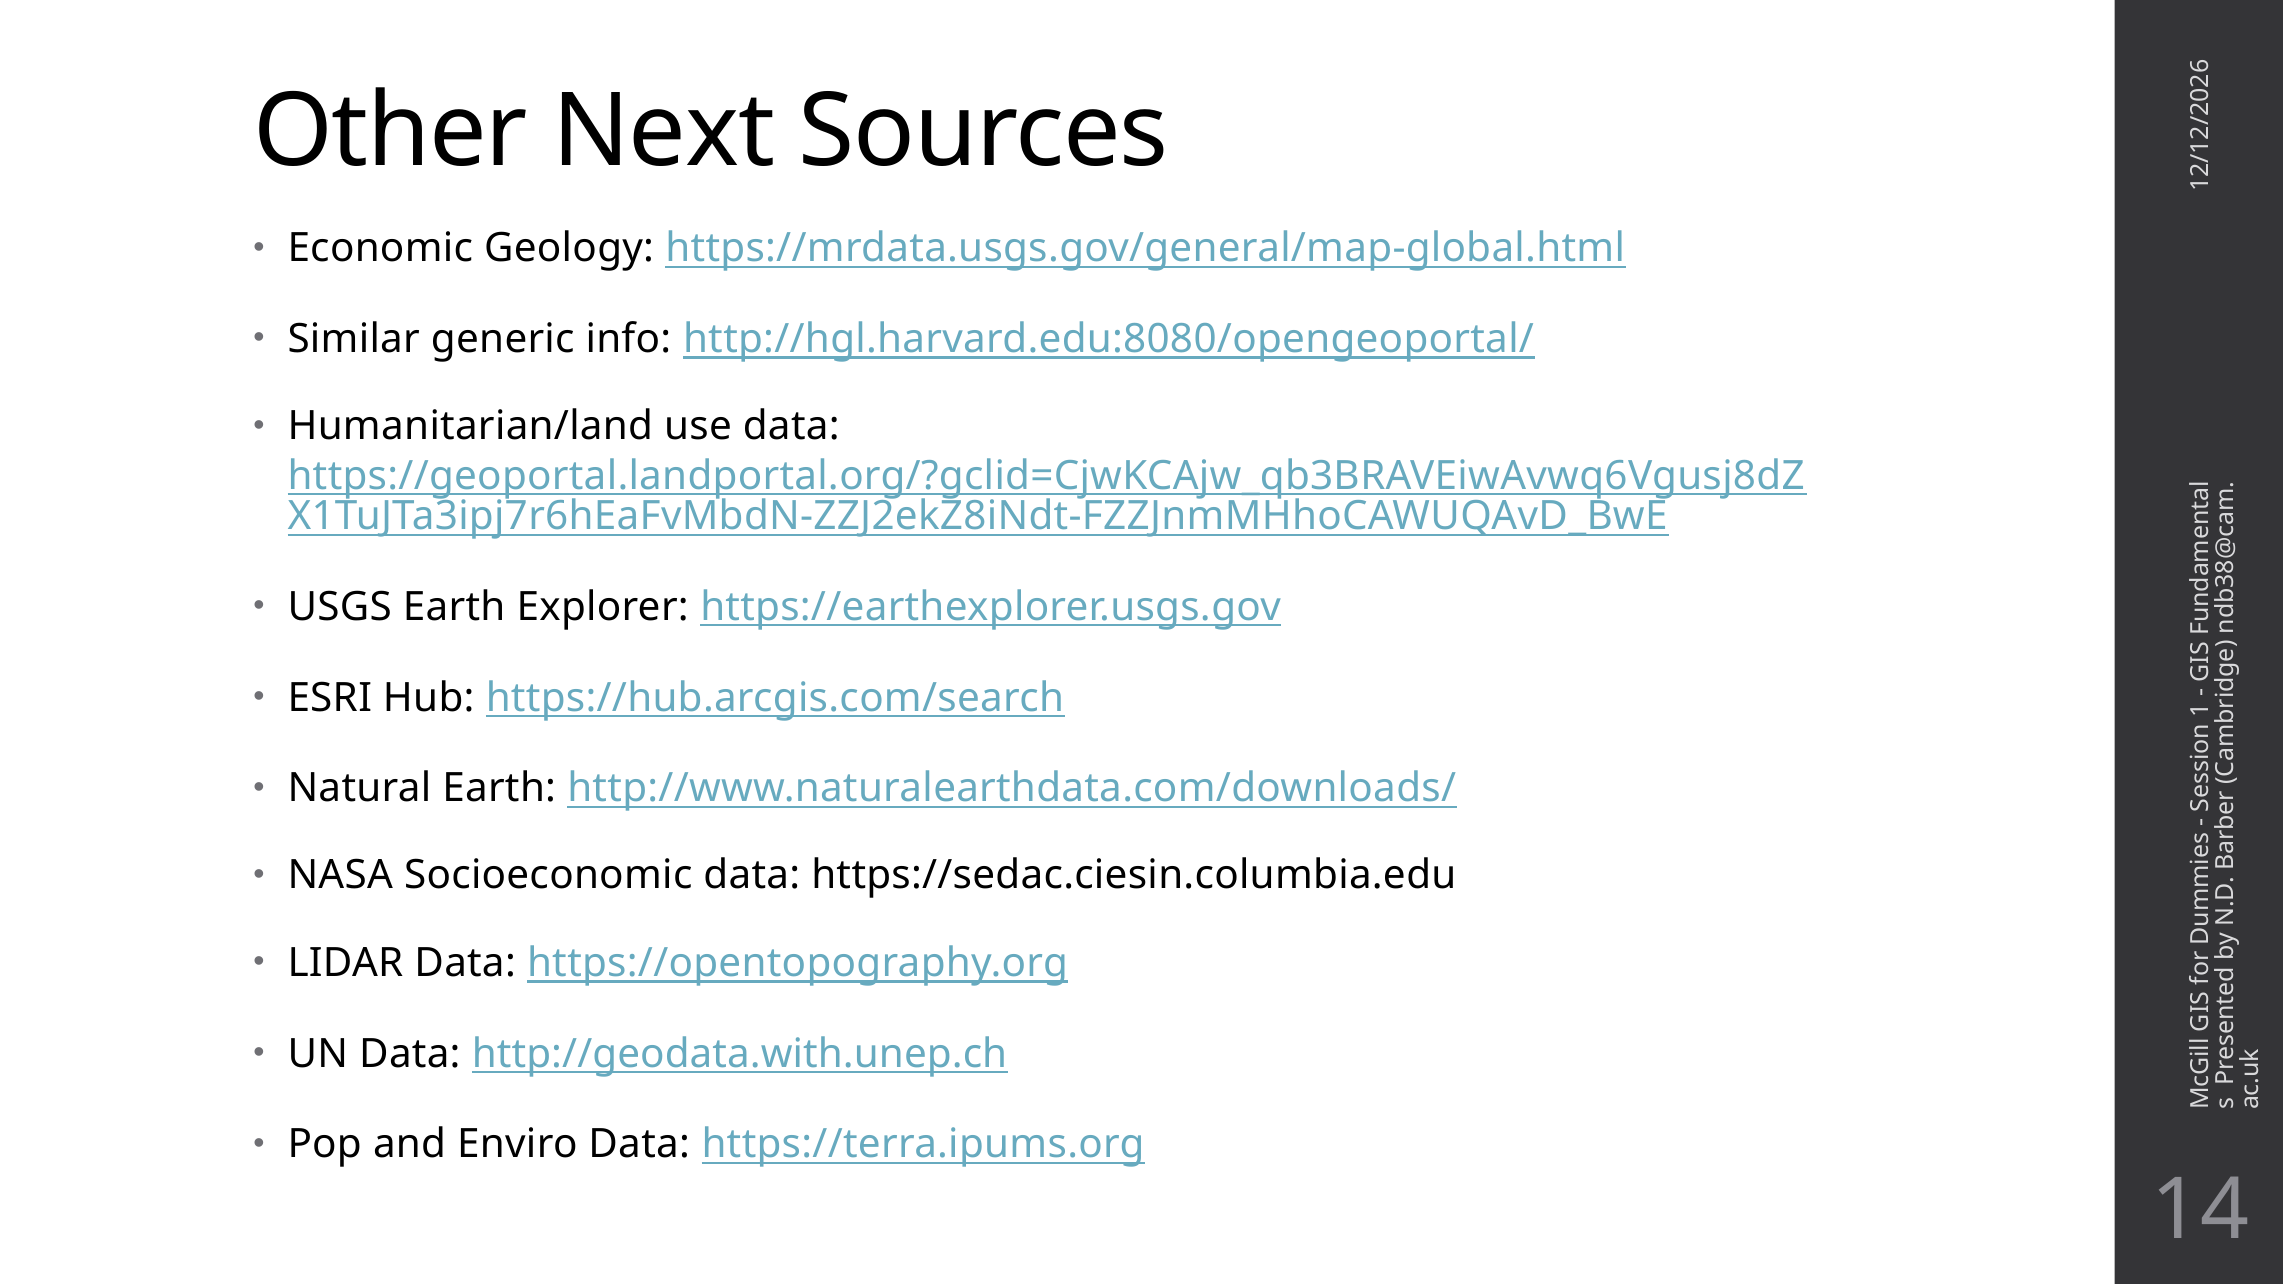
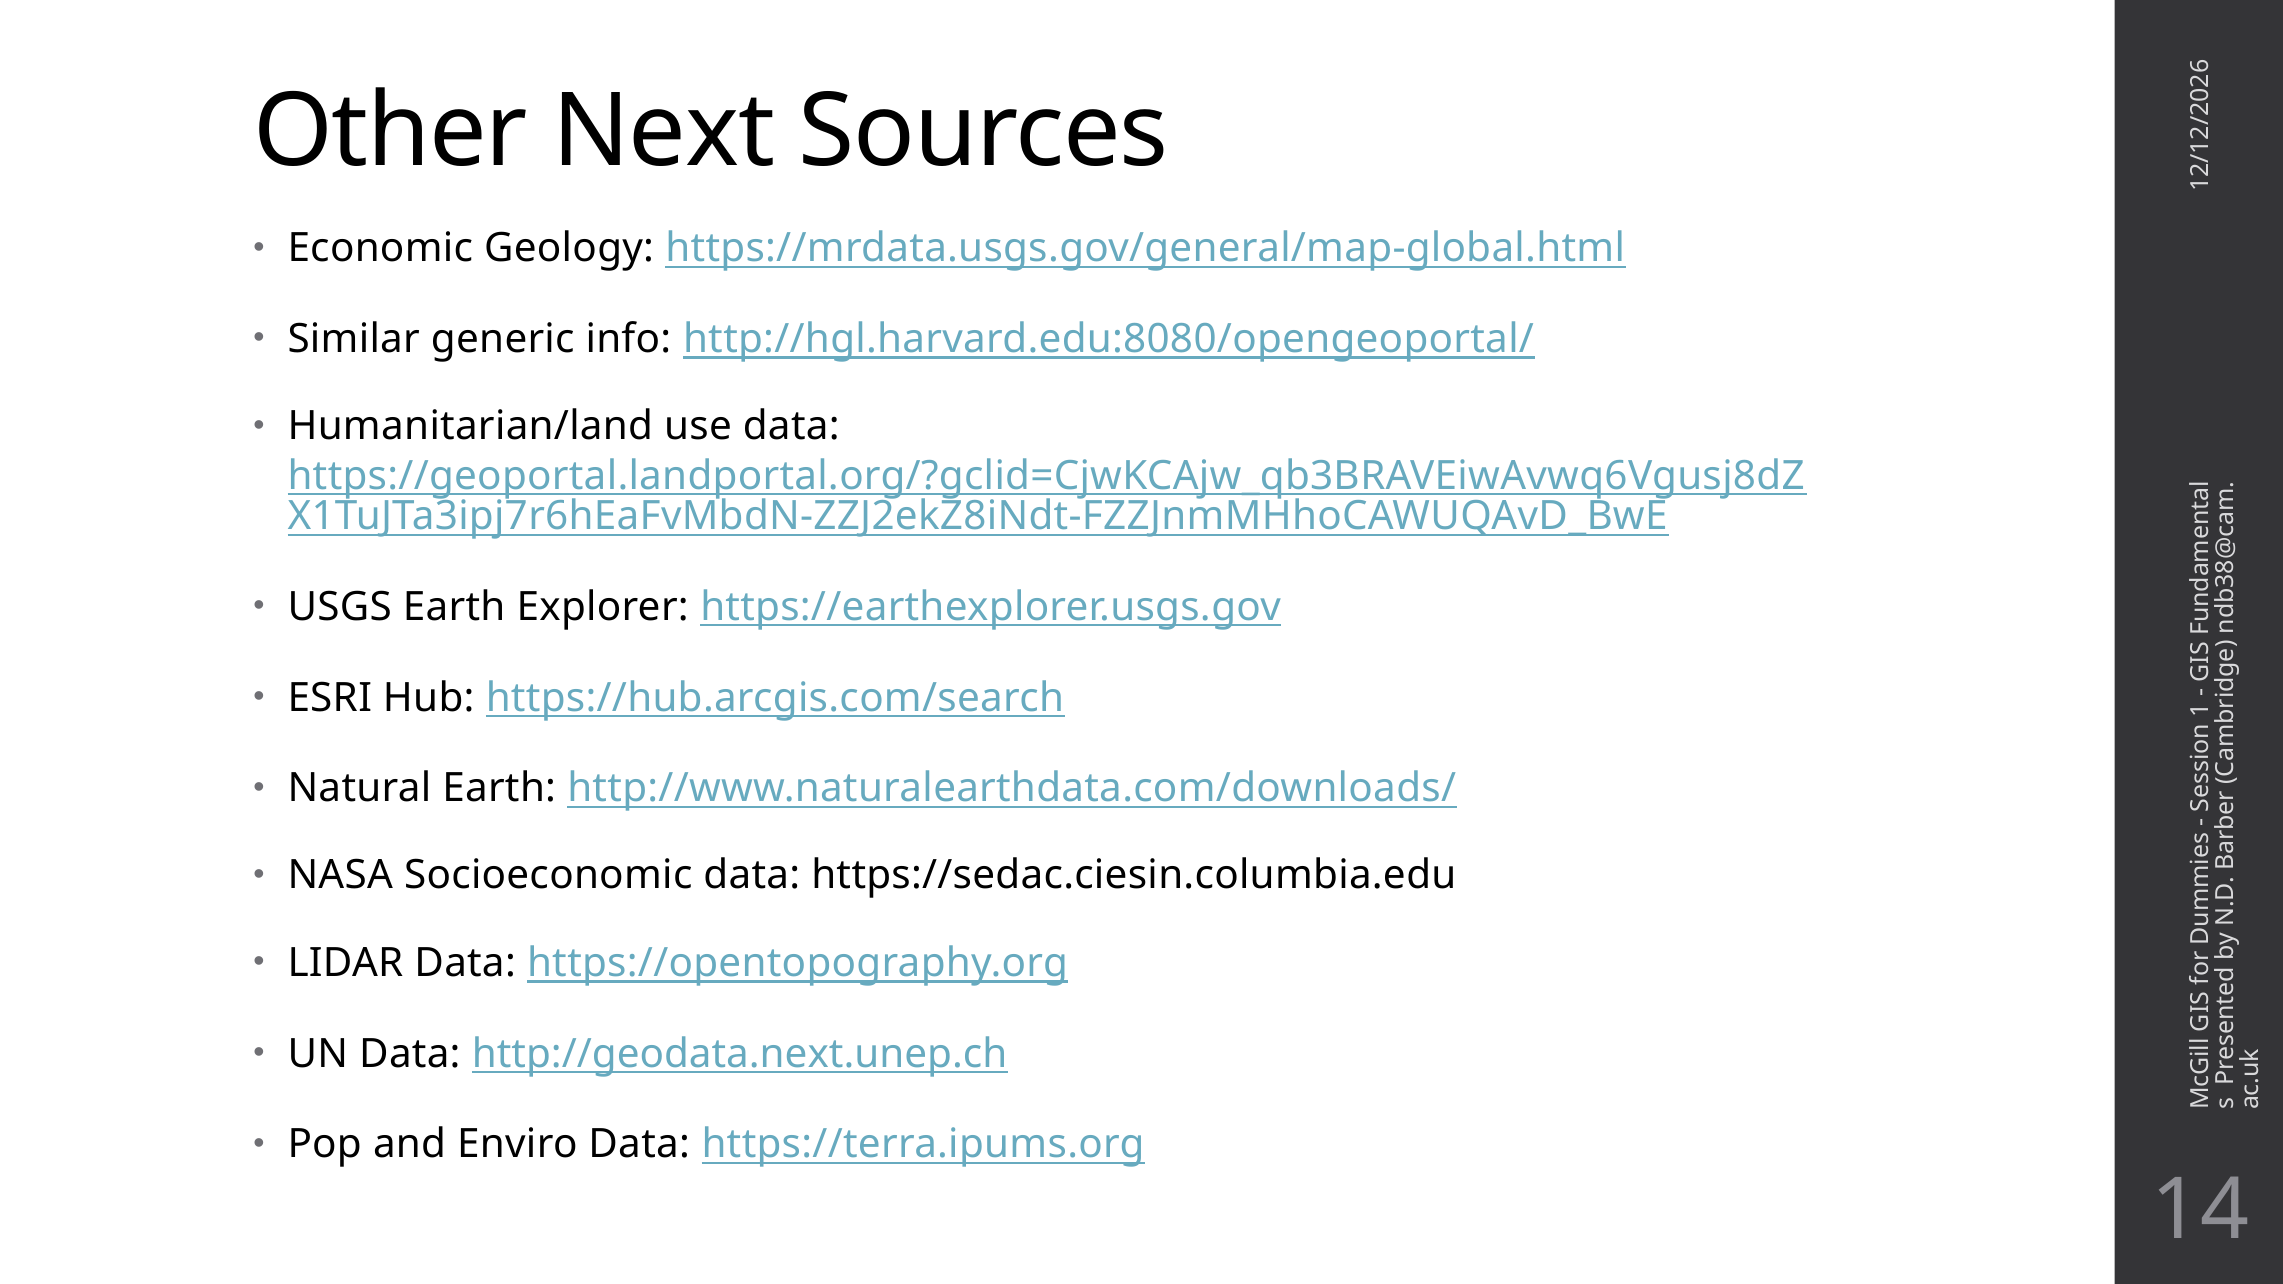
http://geodata.with.unep.ch: http://geodata.with.unep.ch -> http://geodata.next.unep.ch (740, 1054)
